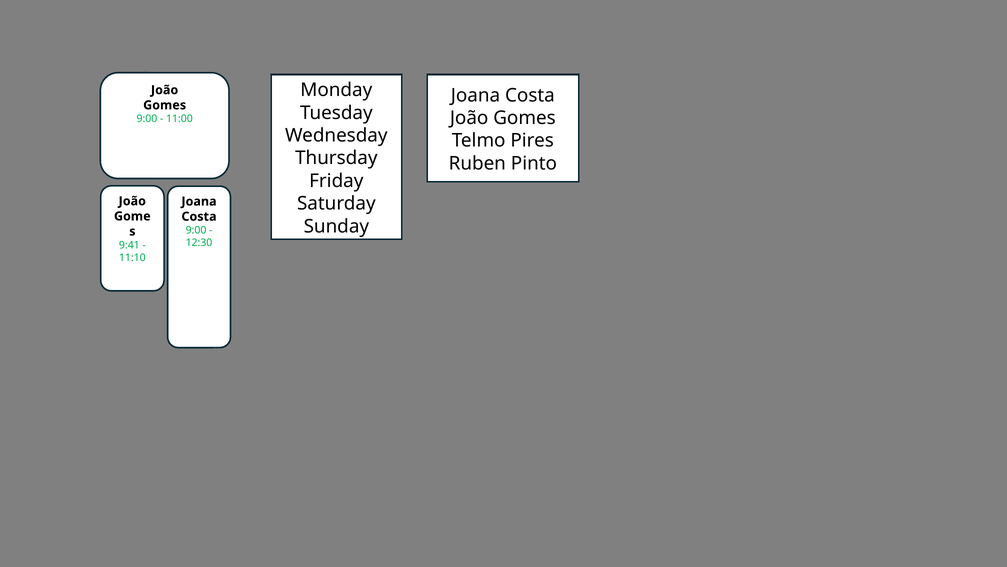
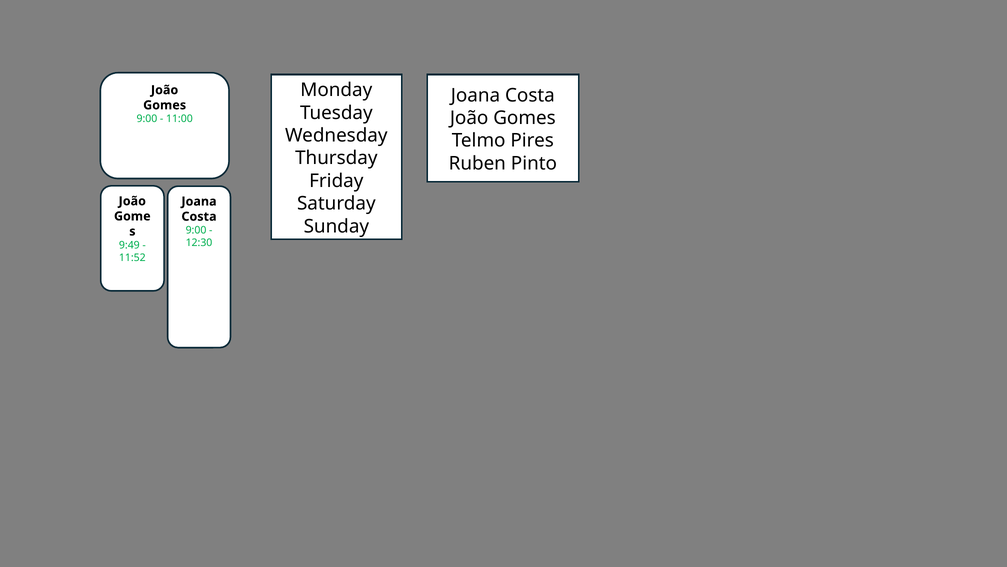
9:41: 9:41 -> 9:49 (129, 245)
11:10: 11:10 -> 11:52 (132, 257)
